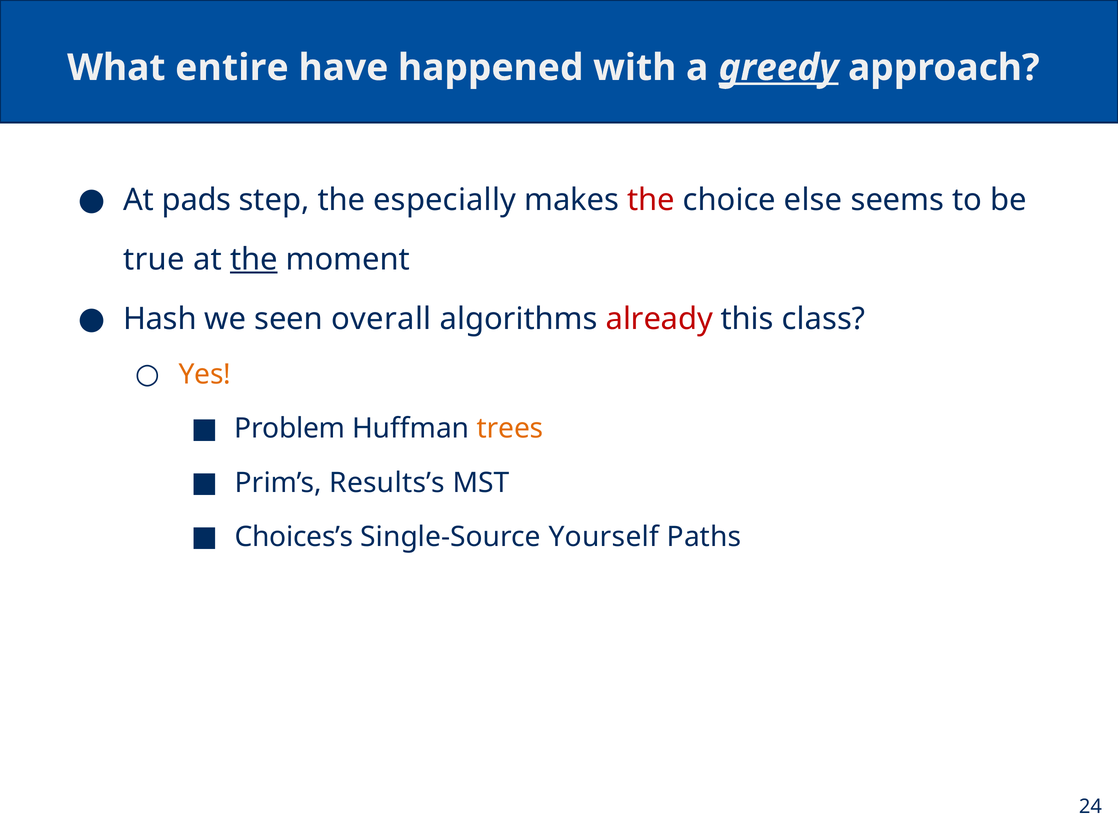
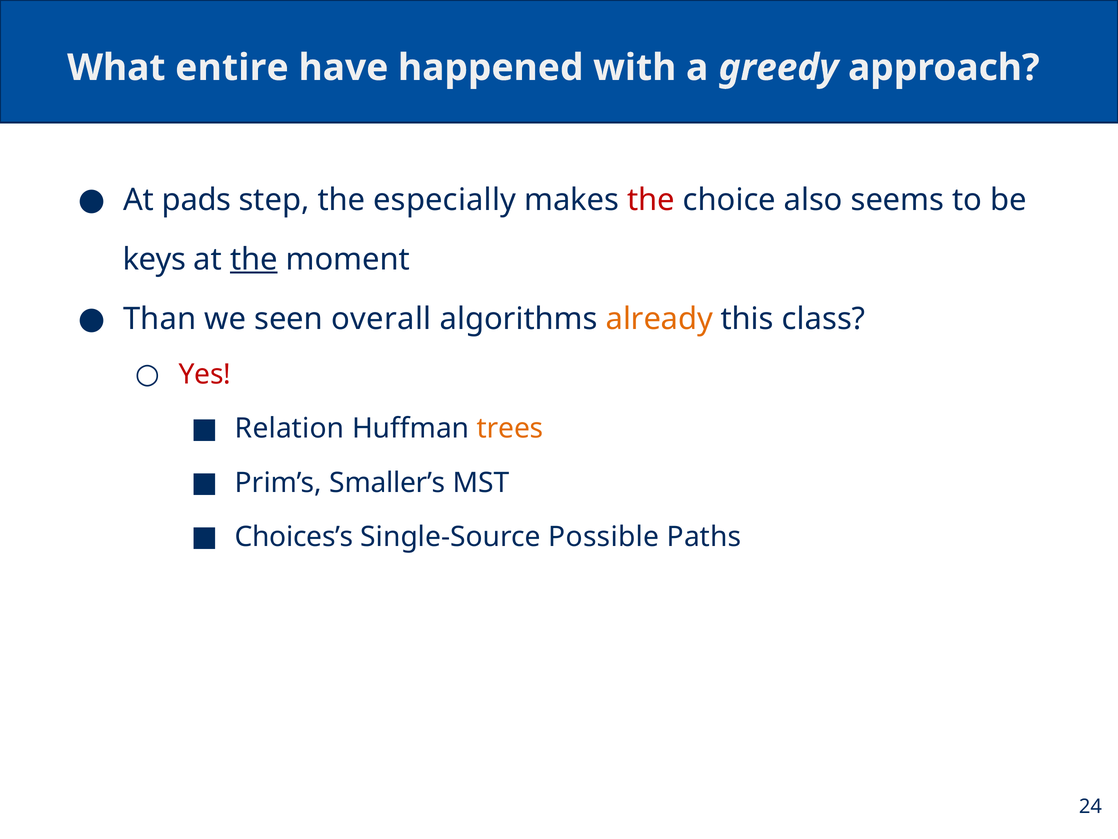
greedy underline: present -> none (779, 68)
else: else -> also (813, 200)
true: true -> keys (154, 259)
Hash: Hash -> Than (160, 319)
already colour: red -> orange (659, 319)
Yes colour: orange -> red (205, 374)
Problem: Problem -> Relation (290, 429)
Results’s: Results’s -> Smaller’s (387, 483)
Yourself: Yourself -> Possible (604, 537)
